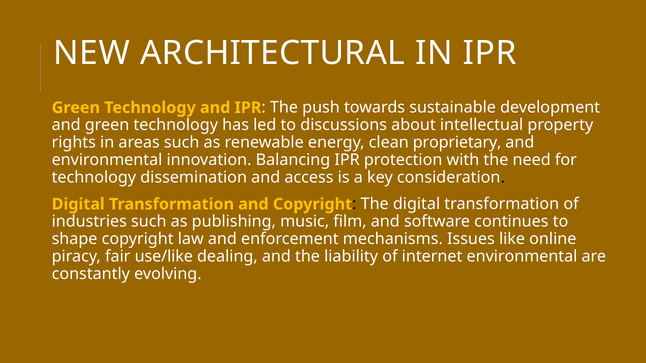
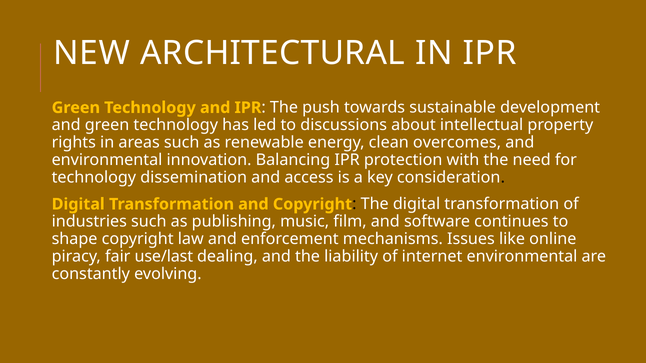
proprietary: proprietary -> overcomes (457, 143)
use/like: use/like -> use/last (164, 257)
